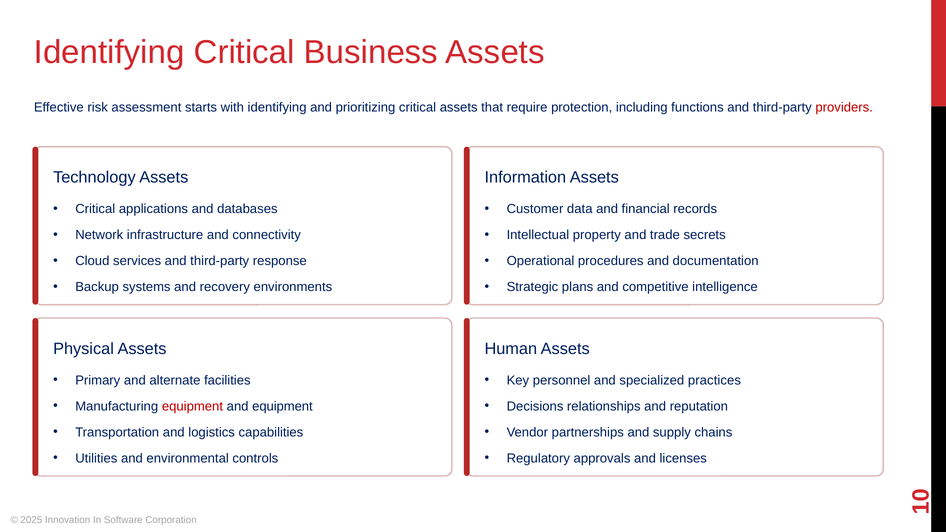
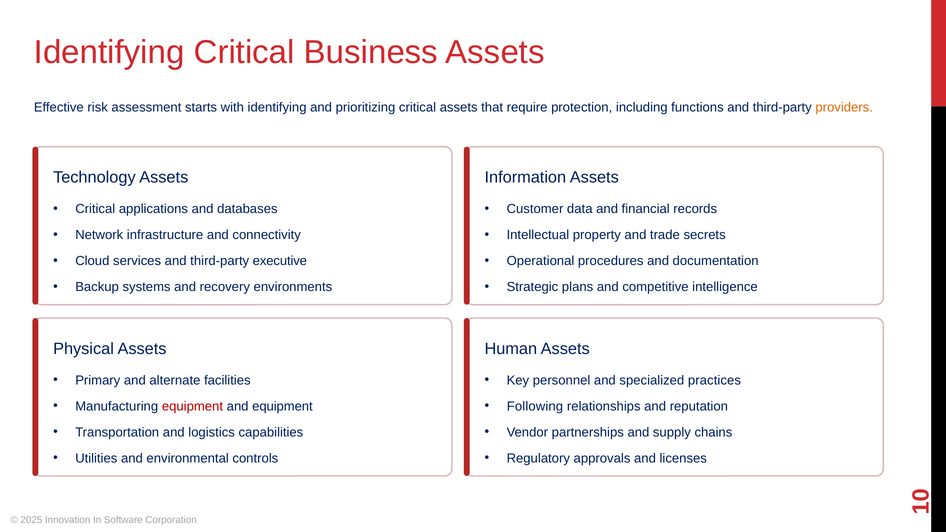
providers colour: red -> orange (844, 107)
response: response -> executive (280, 261)
Decisions: Decisions -> Following (535, 406)
